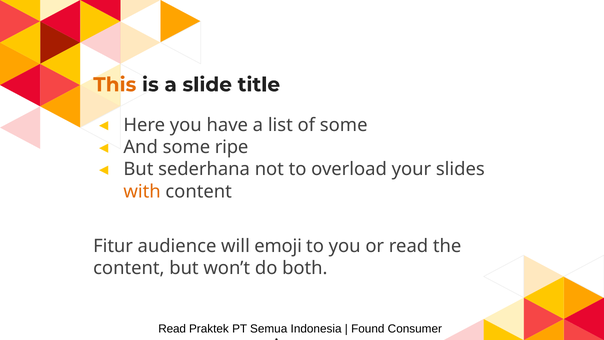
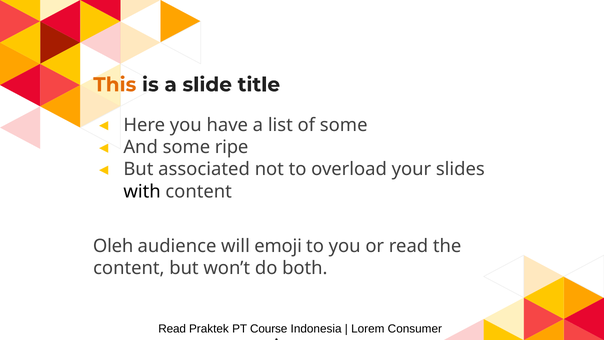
sederhana: sederhana -> associated (204, 169)
with colour: orange -> black (142, 191)
Fitur: Fitur -> Oleh (113, 246)
Semua: Semua -> Course (269, 329)
Found: Found -> Lorem (368, 329)
